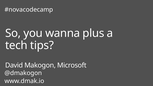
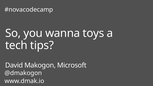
plus: plus -> toys (93, 33)
